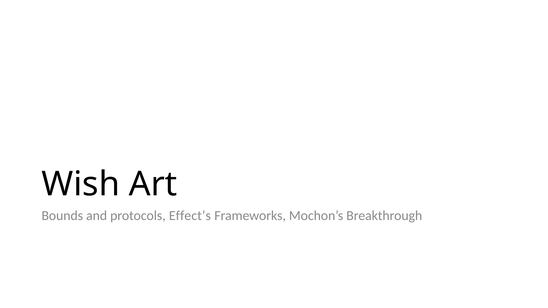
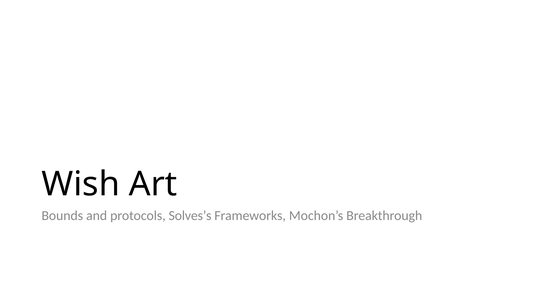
Effect’s: Effect’s -> Solves’s (190, 216)
